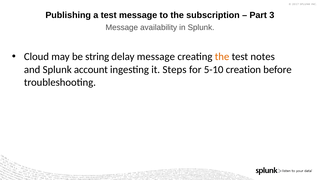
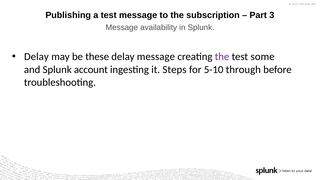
Cloud: Cloud -> Delay (36, 57)
string: string -> these (97, 57)
the colour: orange -> purple (222, 57)
notes: notes -> some (263, 57)
creation: creation -> through (243, 70)
